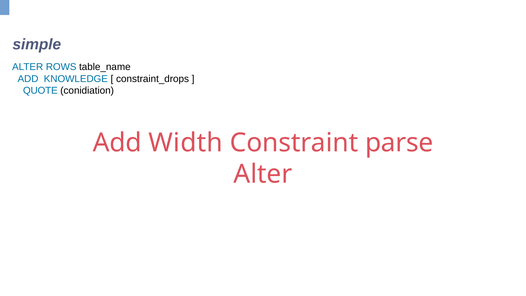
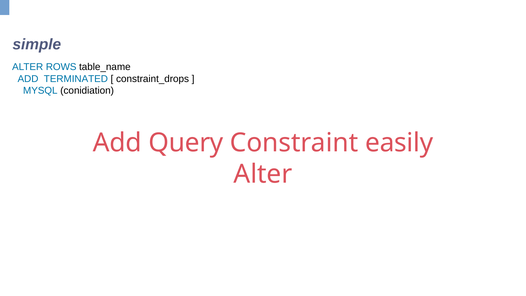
KNOWLEDGE: KNOWLEDGE -> TERMINATED (76, 79)
QUOTE: QUOTE -> MYSQL (40, 91)
Width: Width -> Query (186, 143)
parse: parse -> easily (399, 143)
